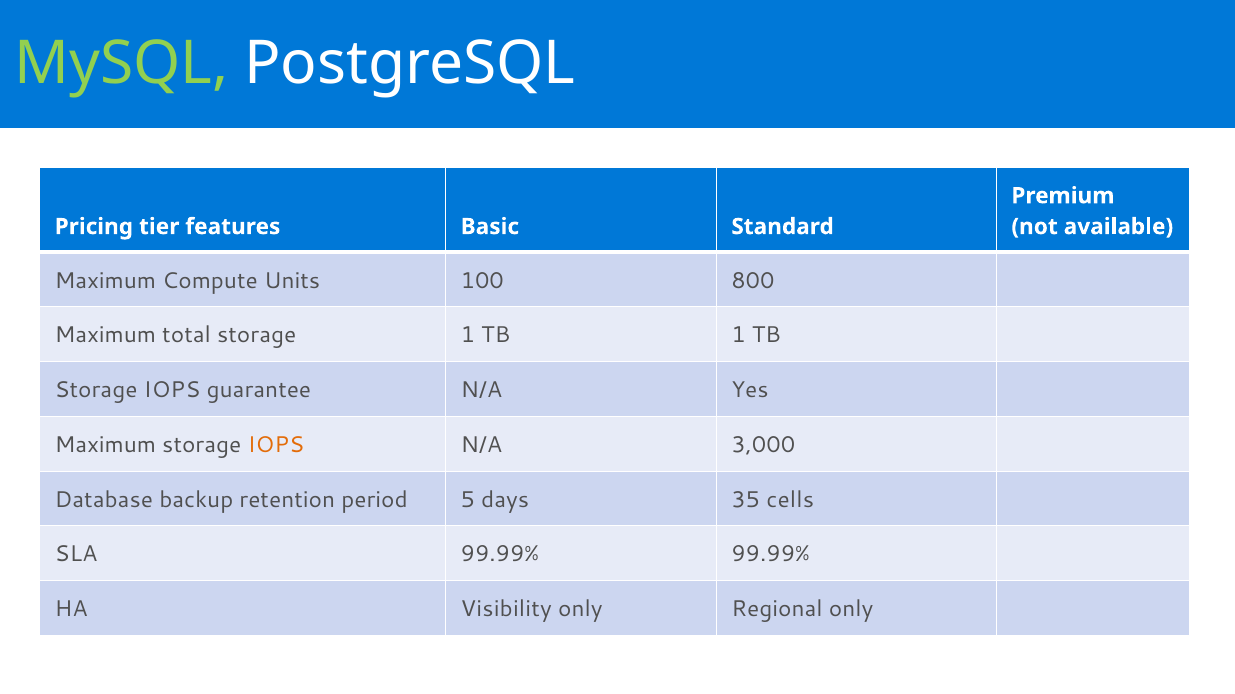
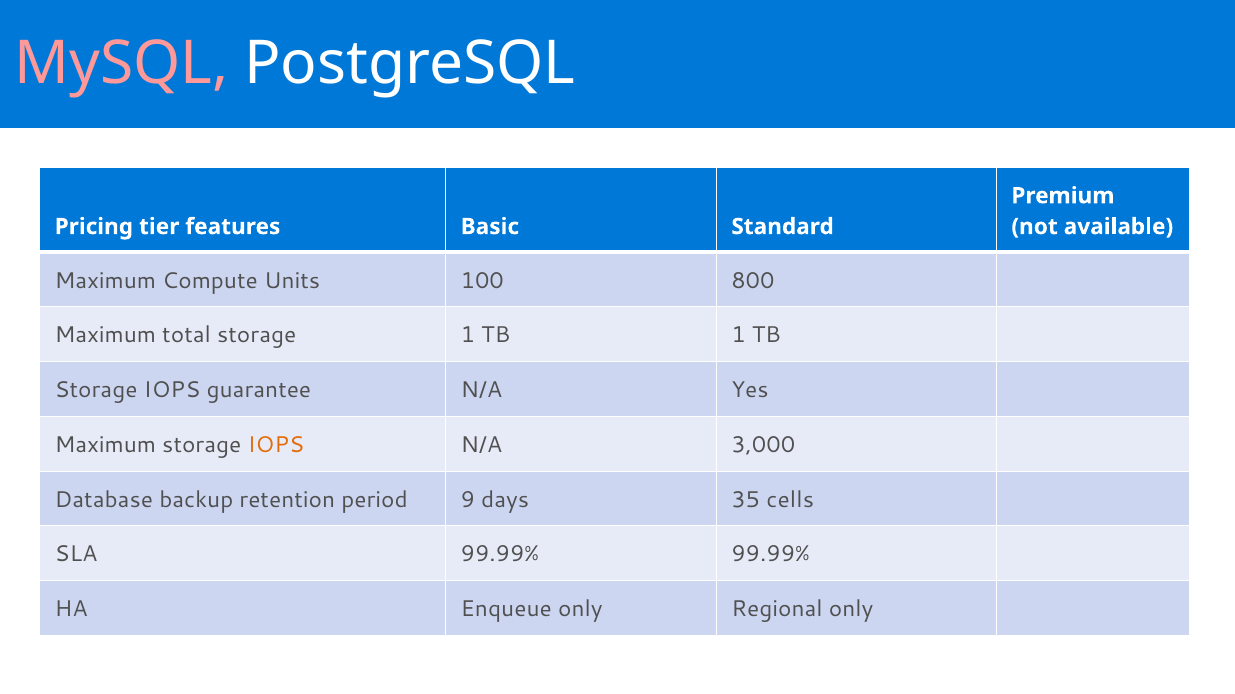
MySQL colour: light green -> pink (122, 64)
5: 5 -> 9 (468, 500)
Visibility: Visibility -> Enqueue (506, 610)
